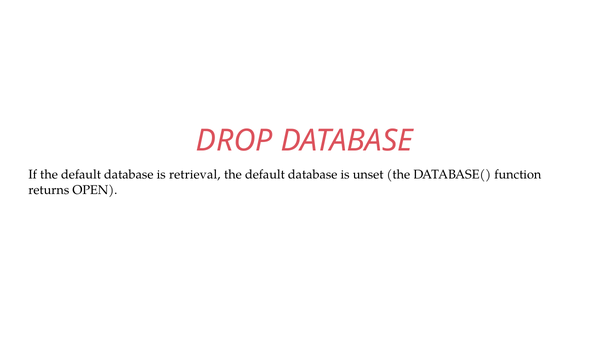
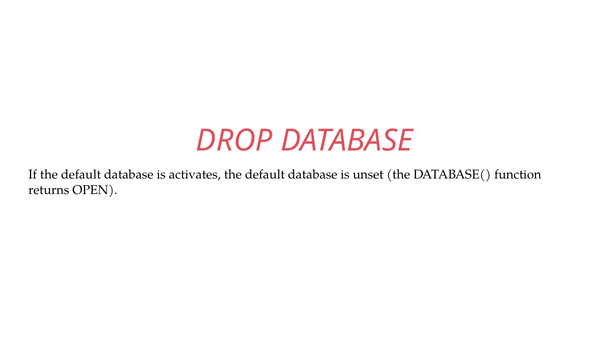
retrieval: retrieval -> activates (195, 174)
